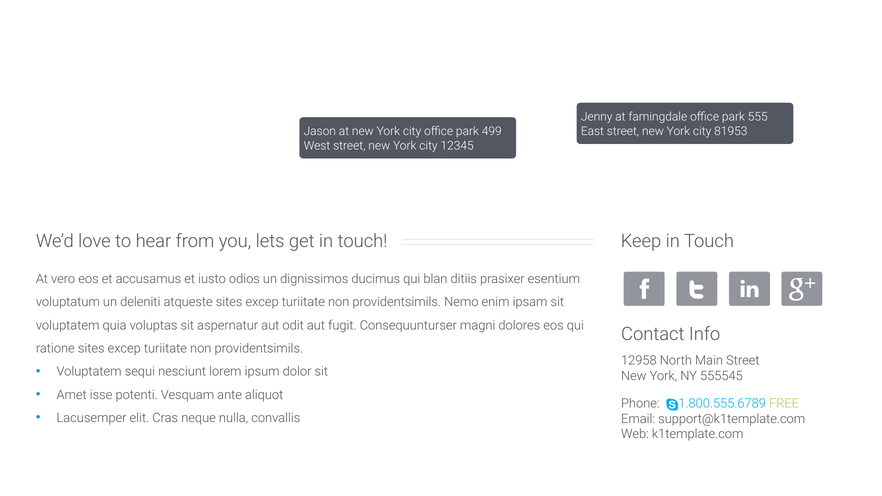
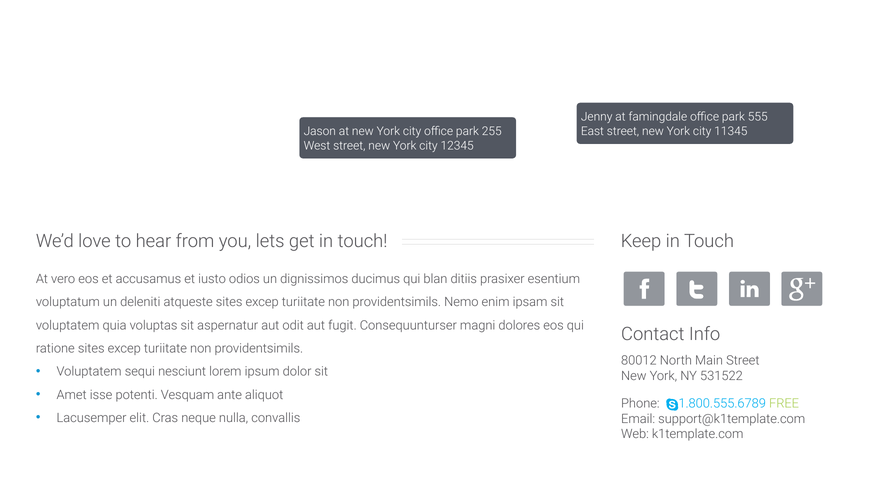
81953: 81953 -> 11345 (731, 131)
499: 499 -> 255 (492, 132)
12958: 12958 -> 80012 (639, 360)
555545: 555545 -> 531522 (721, 376)
